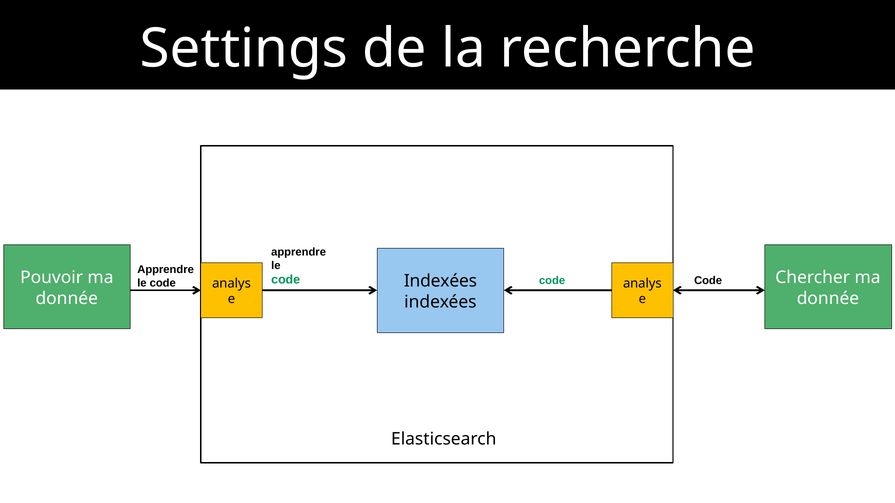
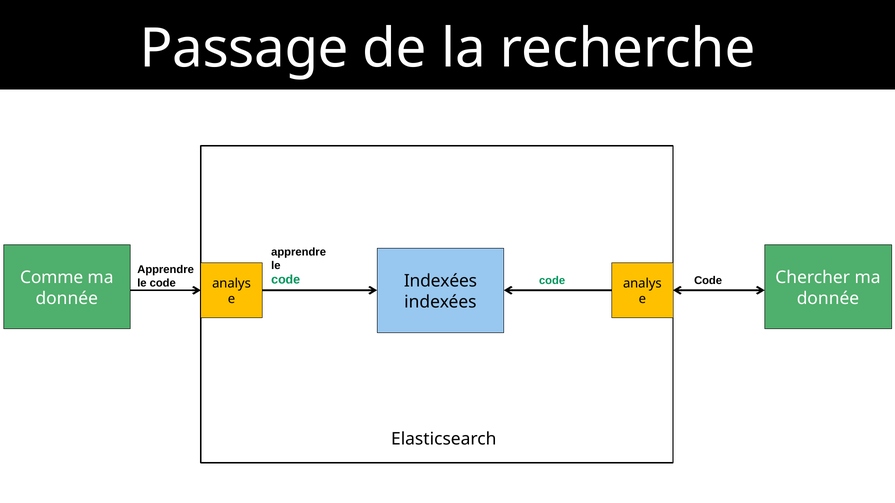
Settings: Settings -> Passage (244, 49)
Pouvoir: Pouvoir -> Comme (52, 278)
